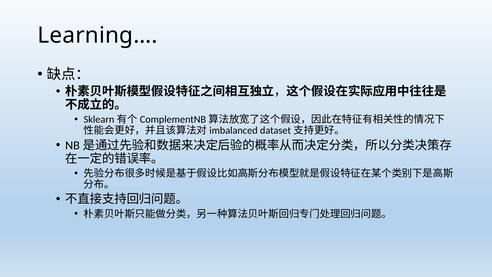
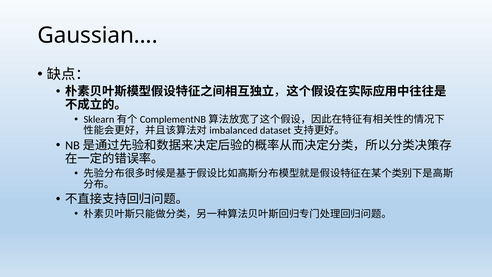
Learning…: Learning… -> Gaussian… (98, 35)
